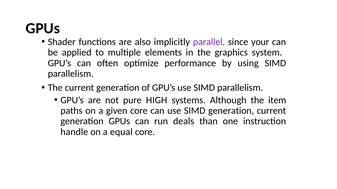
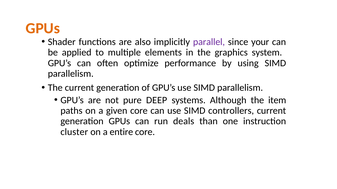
GPUs colour: black -> orange (43, 28)
HIGH: HIGH -> DEEP (157, 100)
SIMD generation: generation -> controllers (231, 111)
handle: handle -> cluster (74, 132)
equal: equal -> entire (121, 132)
